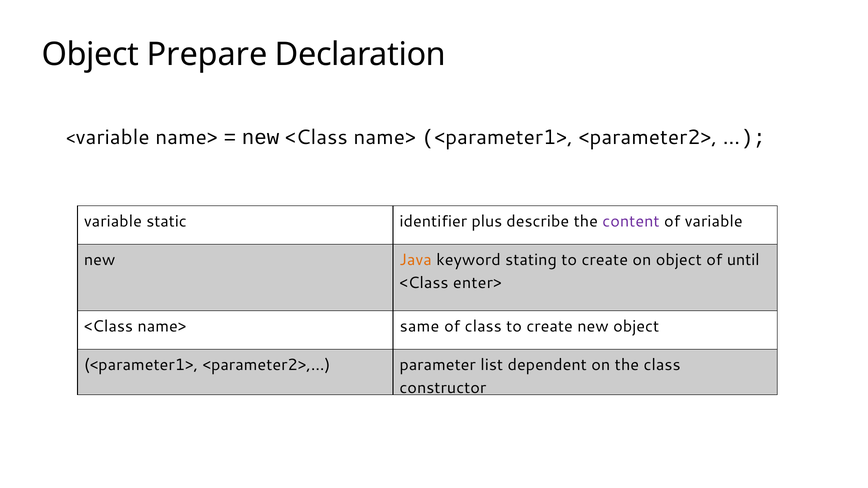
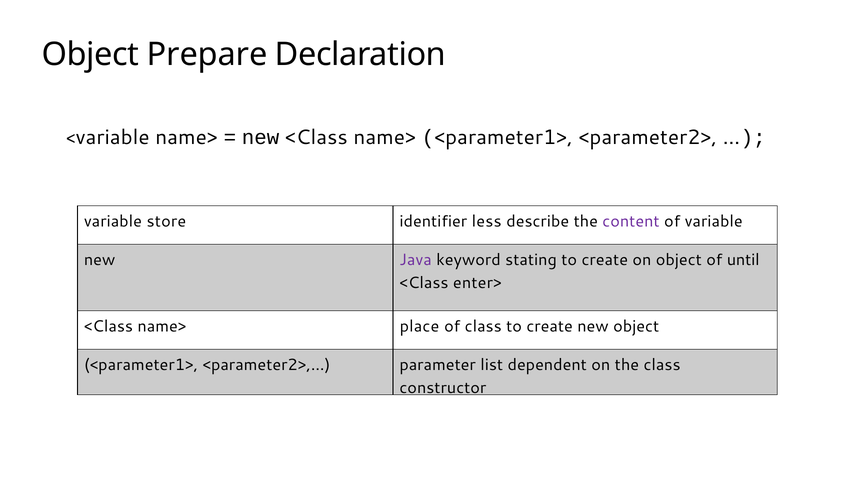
static: static -> store (166, 222)
plus: plus -> less (487, 222)
Java colour: orange -> purple (416, 260)
same: same -> place (420, 327)
